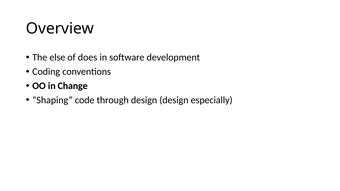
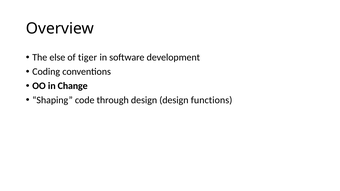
does: does -> tiger (88, 57)
especially: especially -> functions (212, 100)
